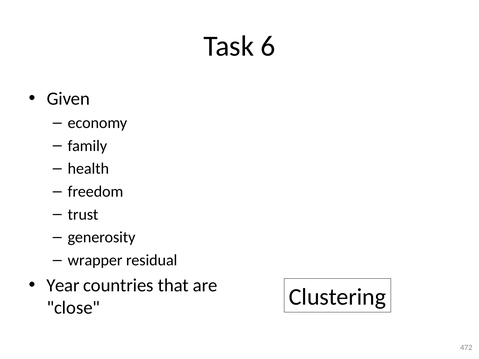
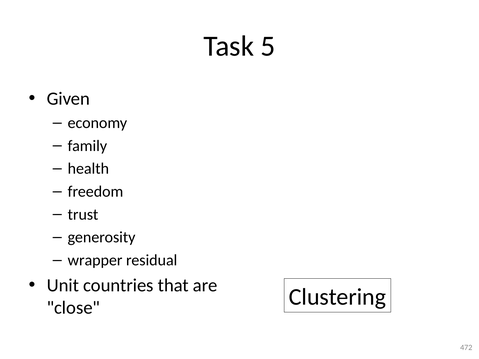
6: 6 -> 5 (268, 46)
Year: Year -> Unit (63, 286)
